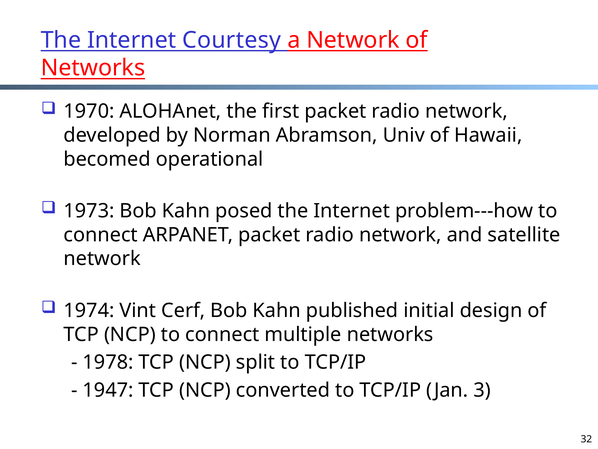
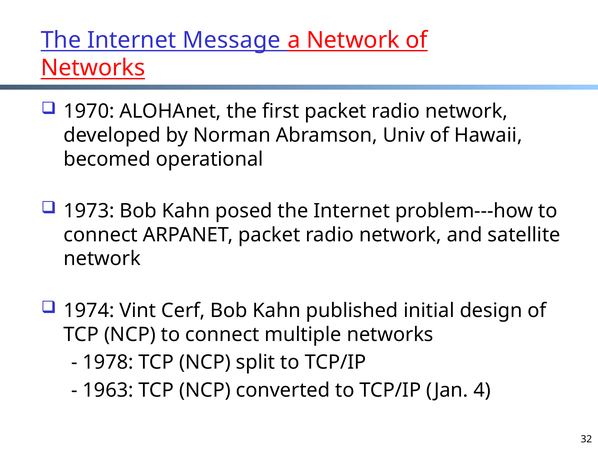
Courtesy: Courtesy -> Message (232, 40)
1947: 1947 -> 1963 (108, 390)
3: 3 -> 4 (482, 390)
